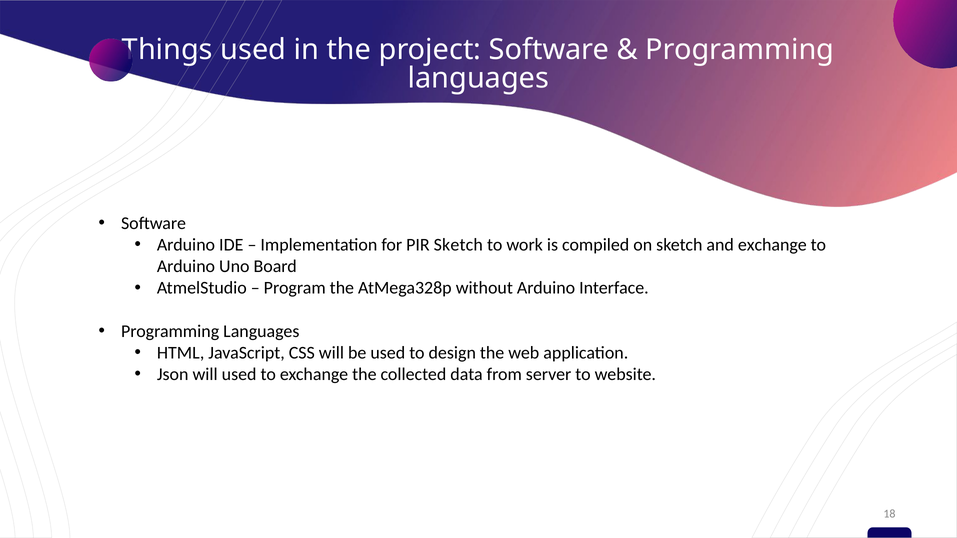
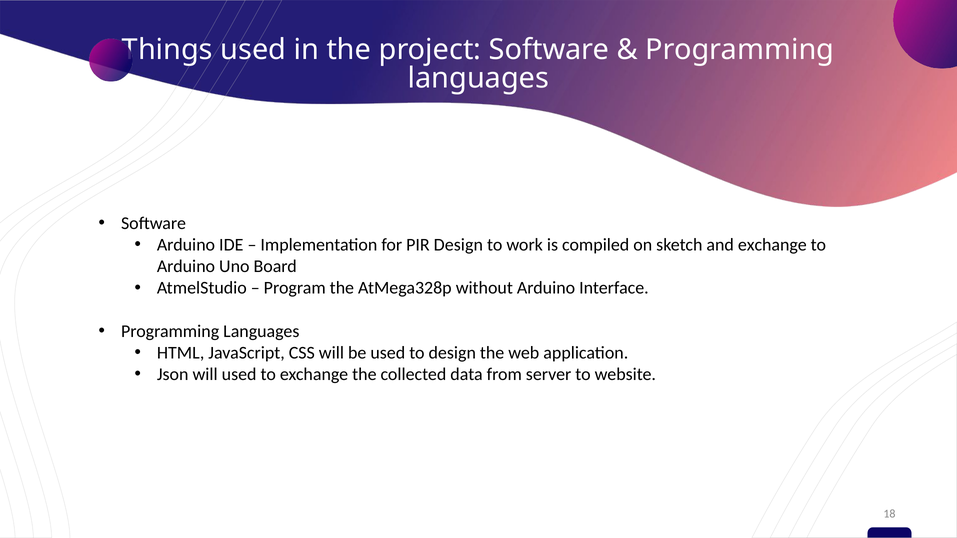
PIR Sketch: Sketch -> Design (458, 245)
